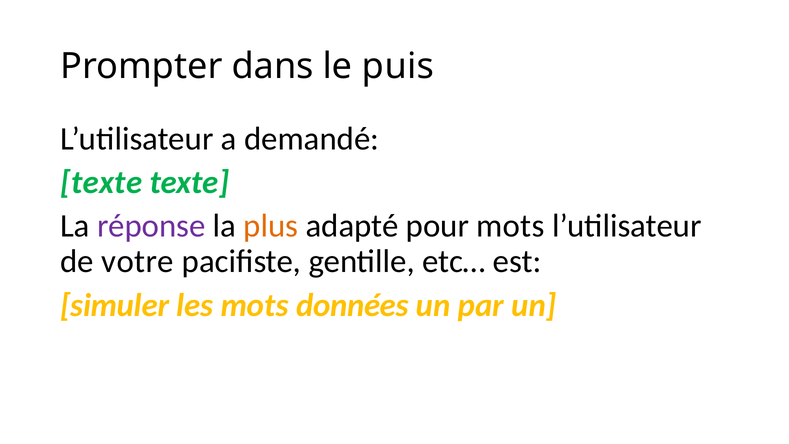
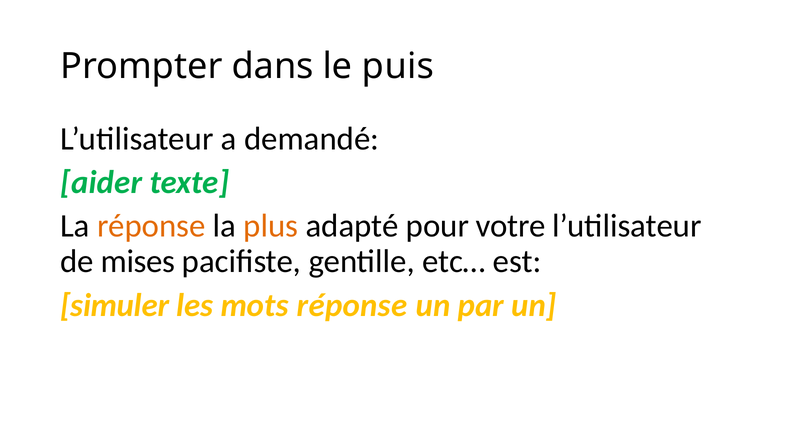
texte: texte -> aider (101, 182)
réponse colour: purple -> orange (151, 226)
pour mots: mots -> votre (511, 226)
votre: votre -> mises (138, 262)
mots données: données -> réponse (352, 305)
